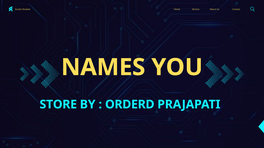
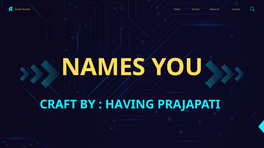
STORE: STORE -> CRAFT (58, 105)
ORDERD: ORDERD -> HAVING (130, 105)
